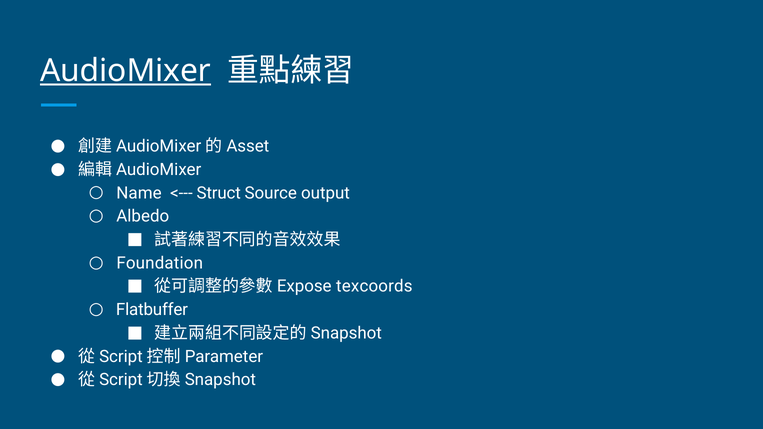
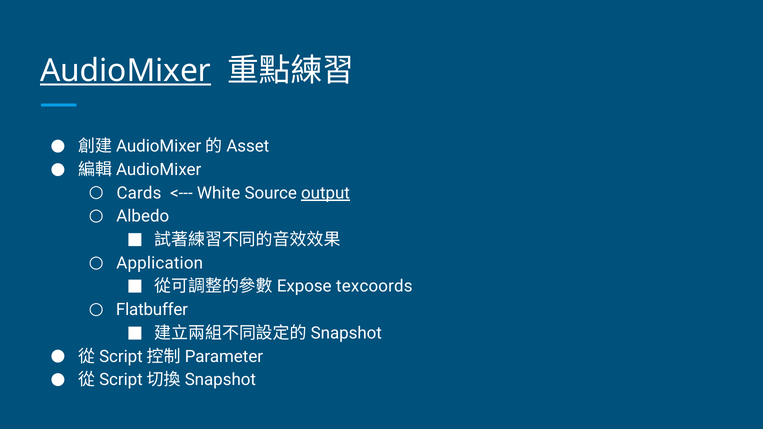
Name: Name -> Cards (139, 193)
Struct: Struct -> White (219, 193)
output underline: none -> present (325, 193)
Foundation: Foundation -> Application (160, 263)
